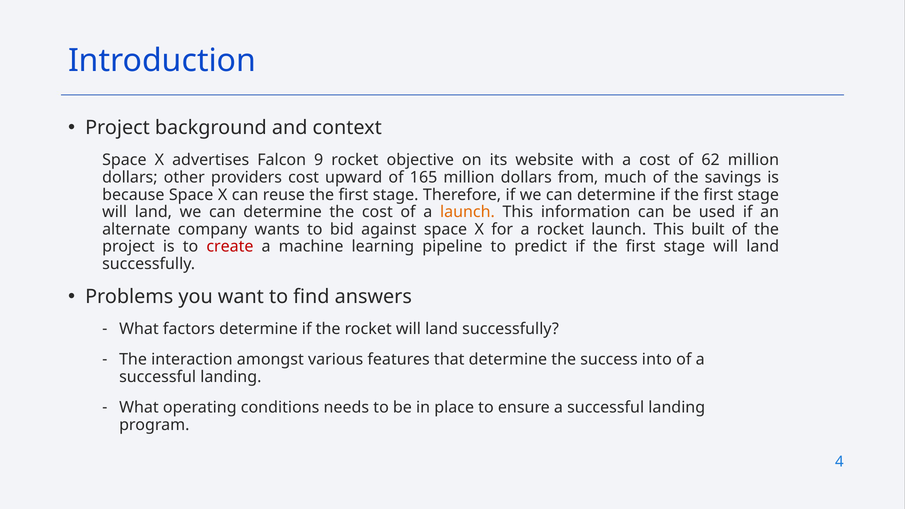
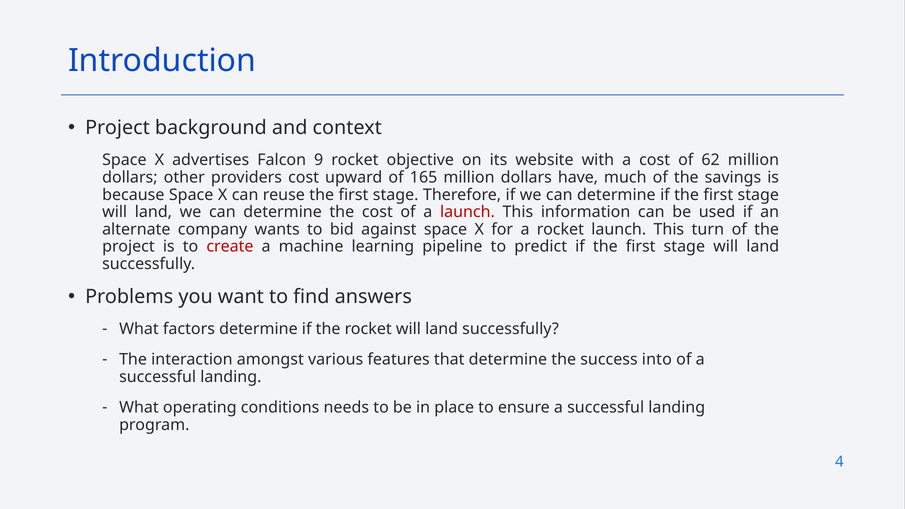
from: from -> have (578, 177)
launch colour: orange -> red (467, 212)
built: built -> turn (708, 229)
